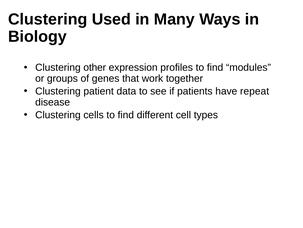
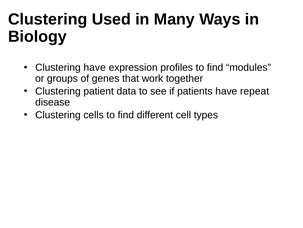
Clustering other: other -> have (95, 67)
